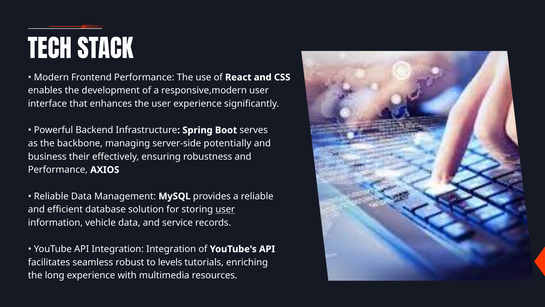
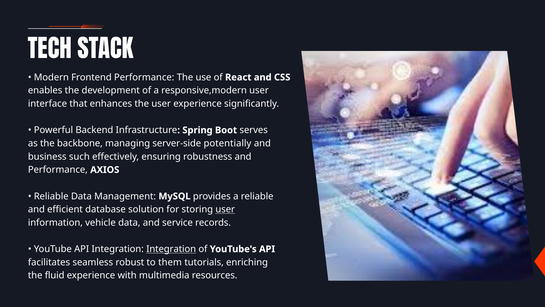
their: their -> such (79, 156)
Integration underline: none -> present (171, 249)
levels: levels -> them (170, 262)
long: long -> fluid (55, 275)
